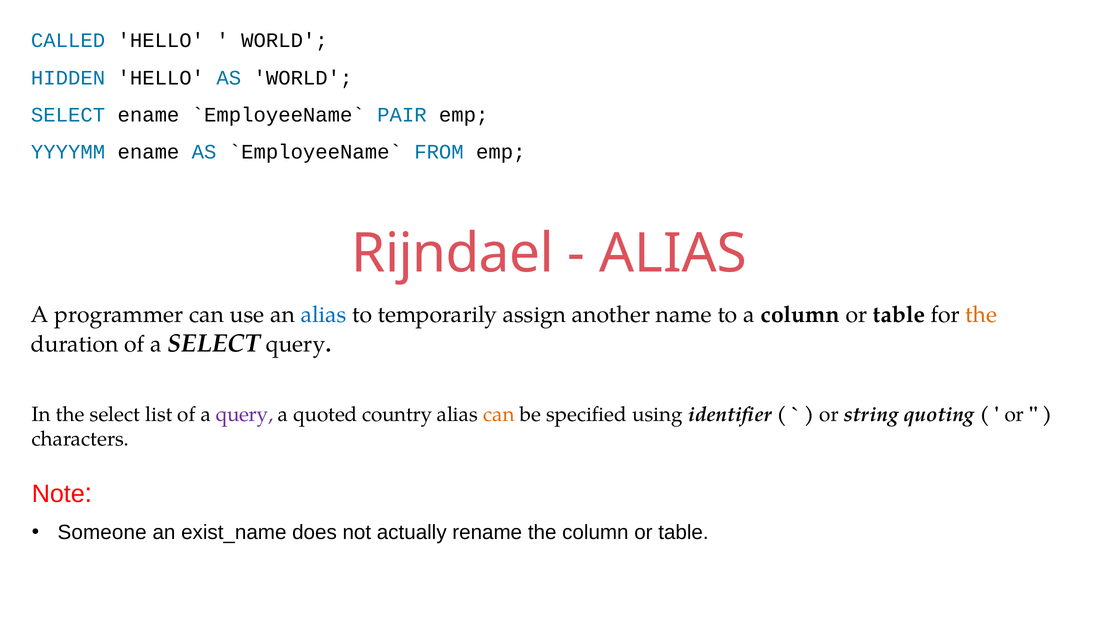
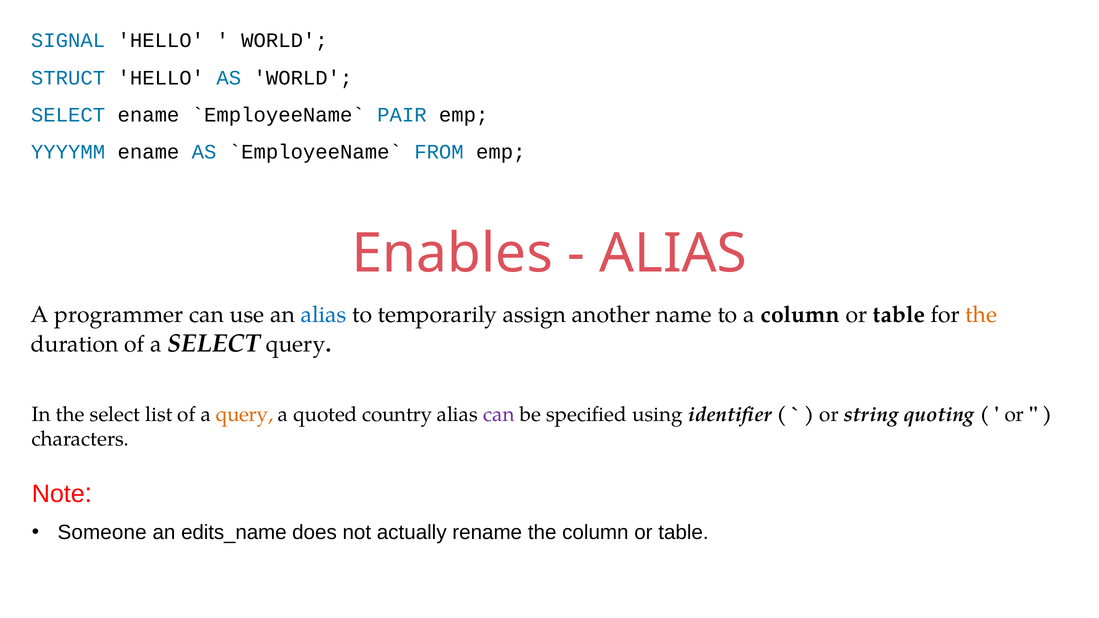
CALLED: CALLED -> SIGNAL (68, 41)
HIDDEN: HIDDEN -> STRUCT (68, 78)
Rijndael: Rijndael -> Enables (452, 254)
query colour: purple -> orange (245, 415)
can colour: orange -> purple (499, 415)
exist_name: exist_name -> edits_name (234, 533)
